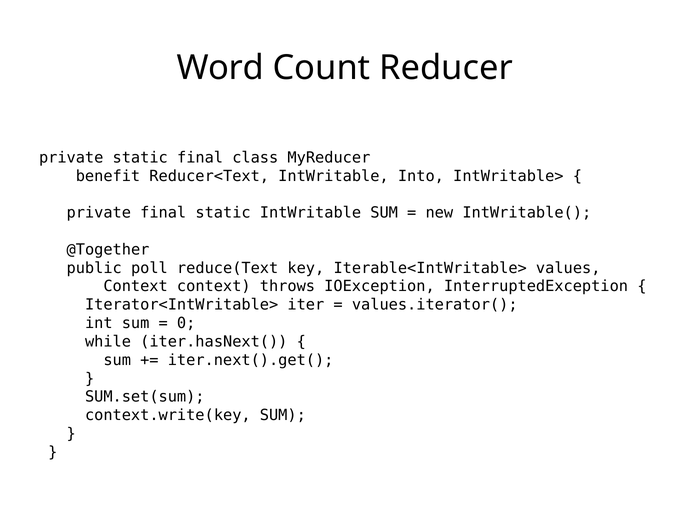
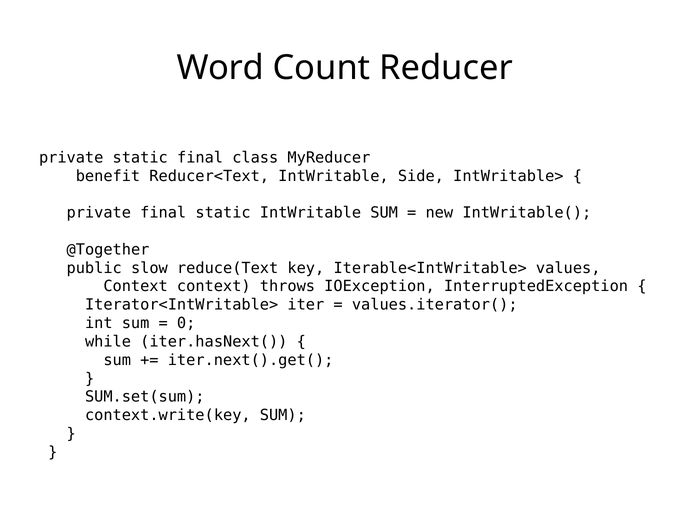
Into: Into -> Side (421, 176)
poll: poll -> slow (149, 268)
